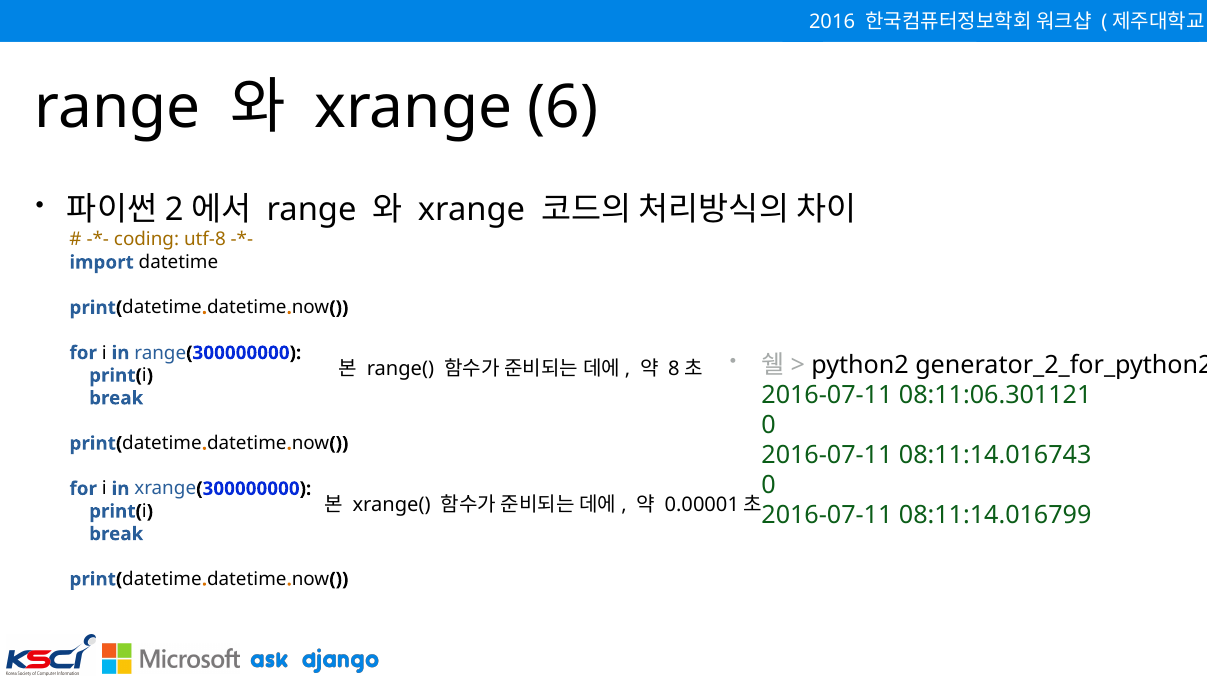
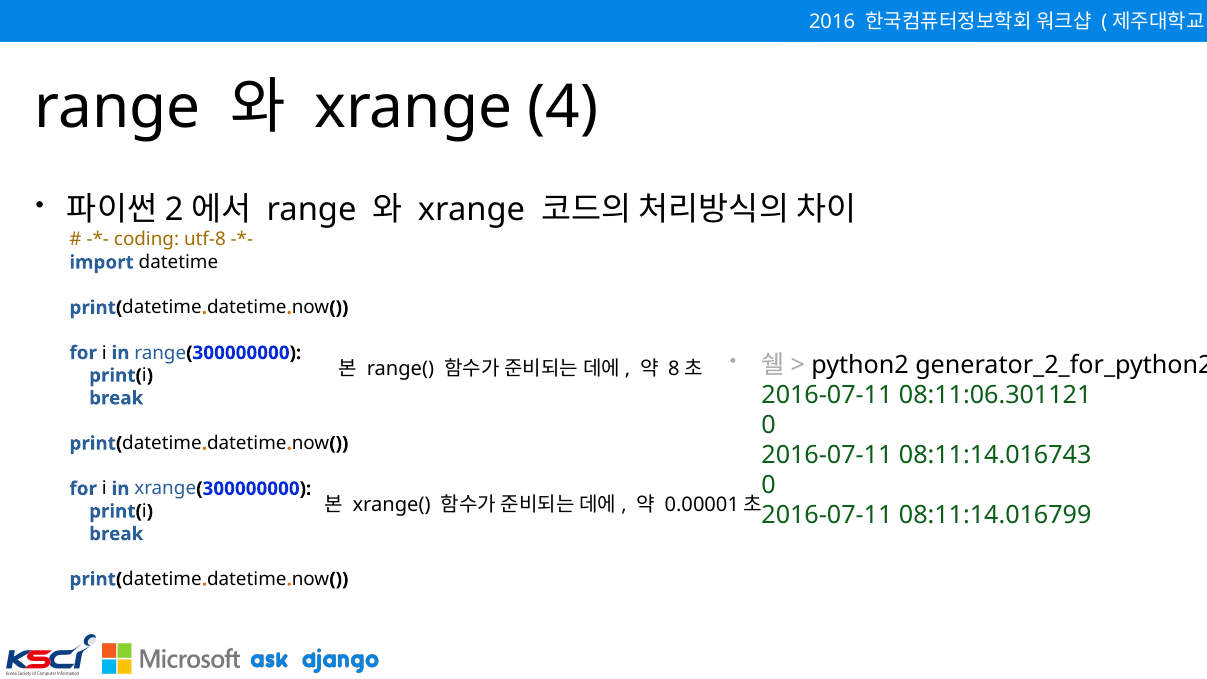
6: 6 -> 4 (563, 108)
